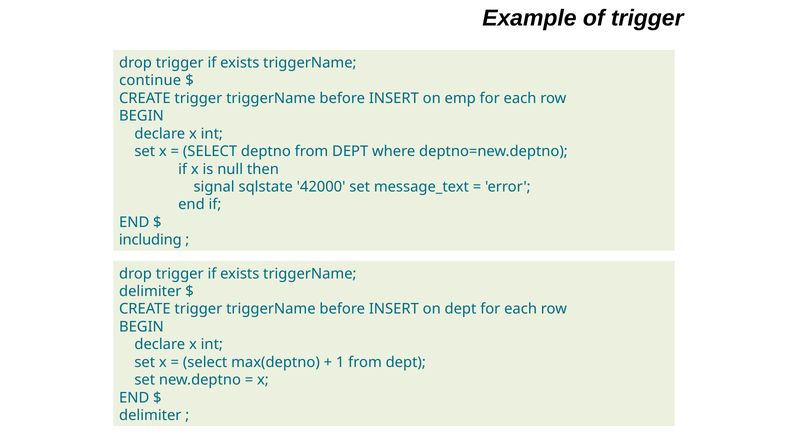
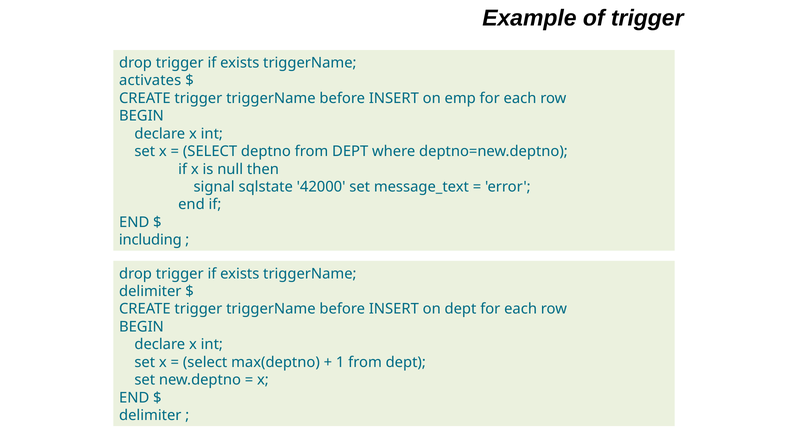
continue: continue -> activates (150, 81)
